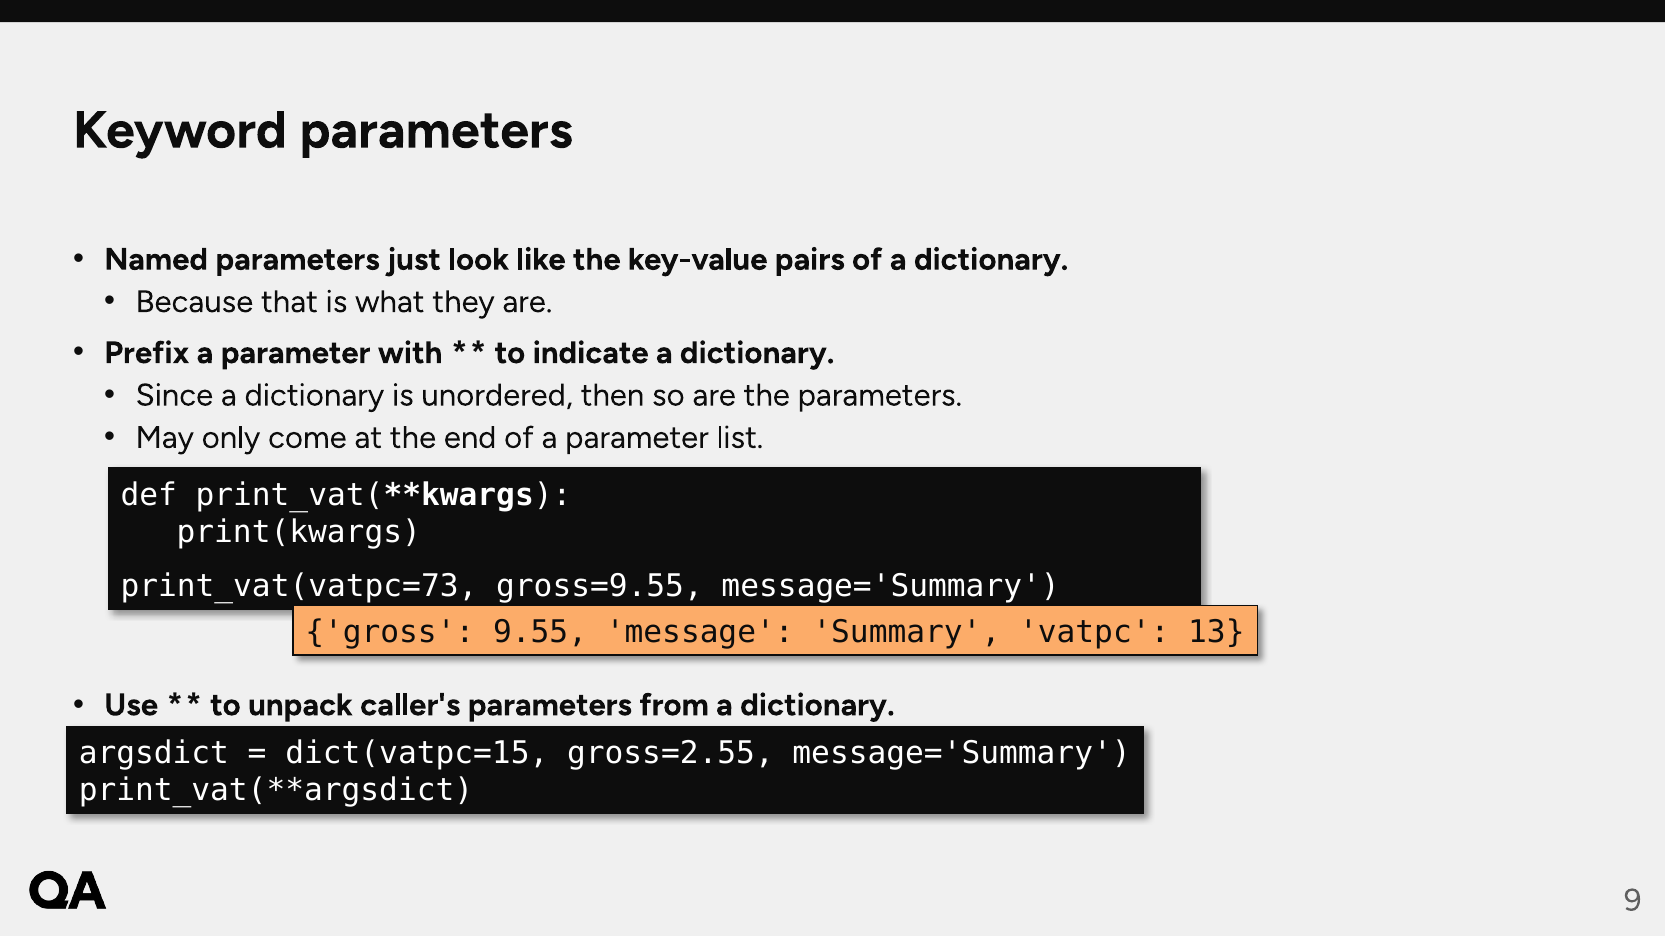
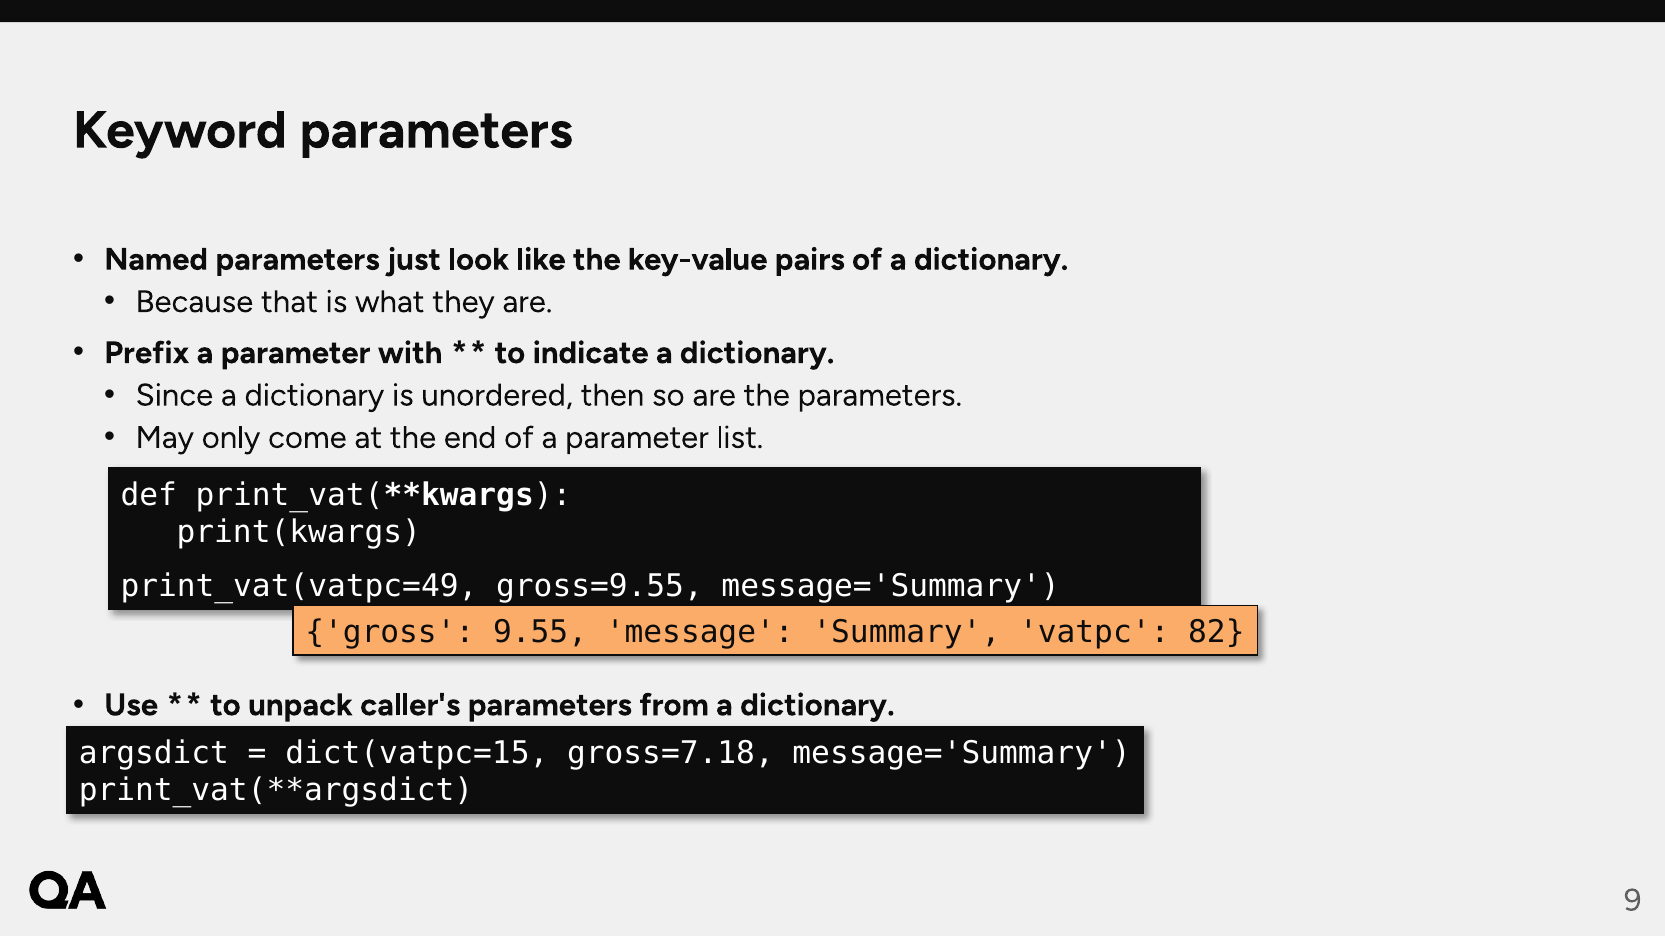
print_vat(vatpc=73: print_vat(vatpc=73 -> print_vat(vatpc=49 (299, 587)
13: 13 -> 82 (1216, 633)
gross=2.55: gross=2.55 -> gross=7.18 (670, 754)
